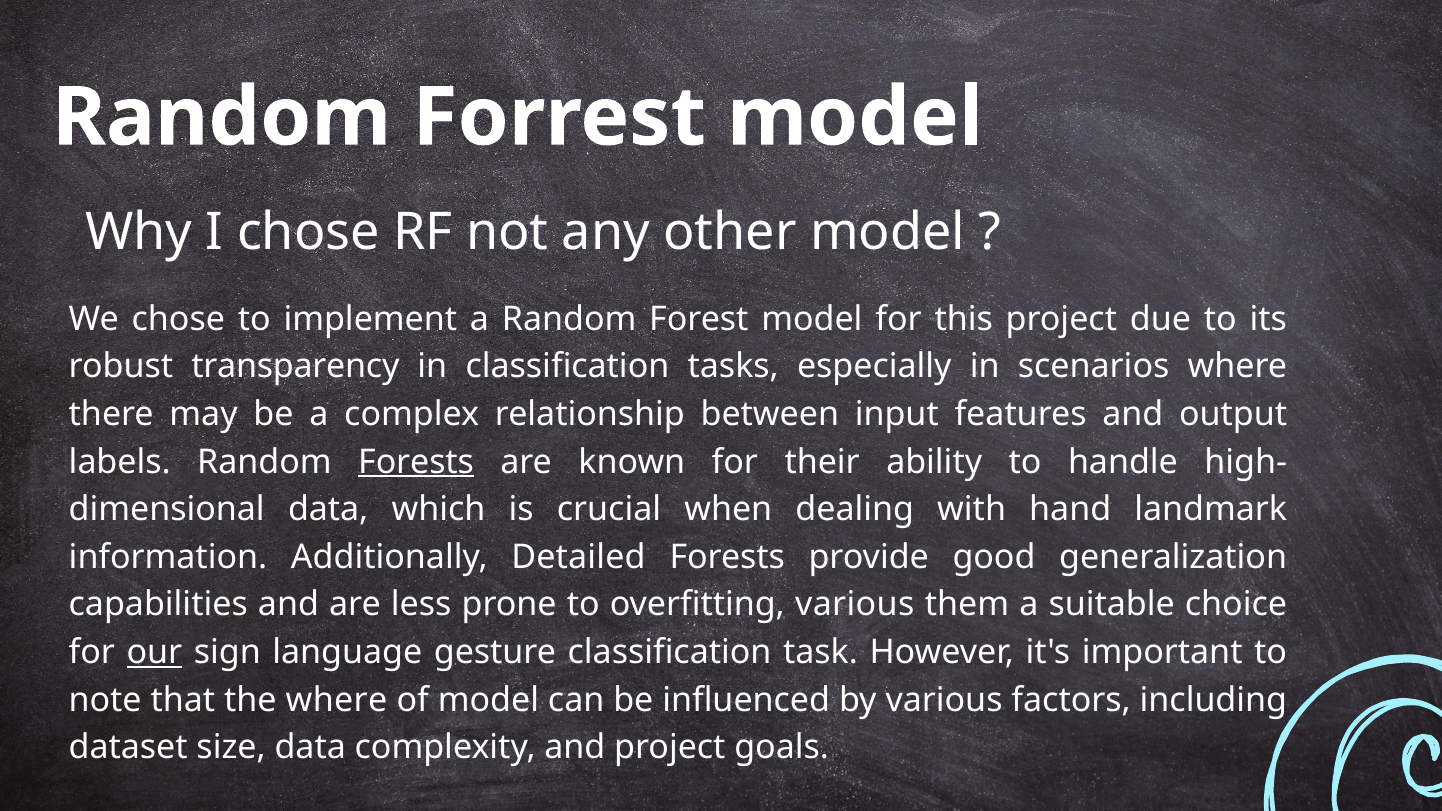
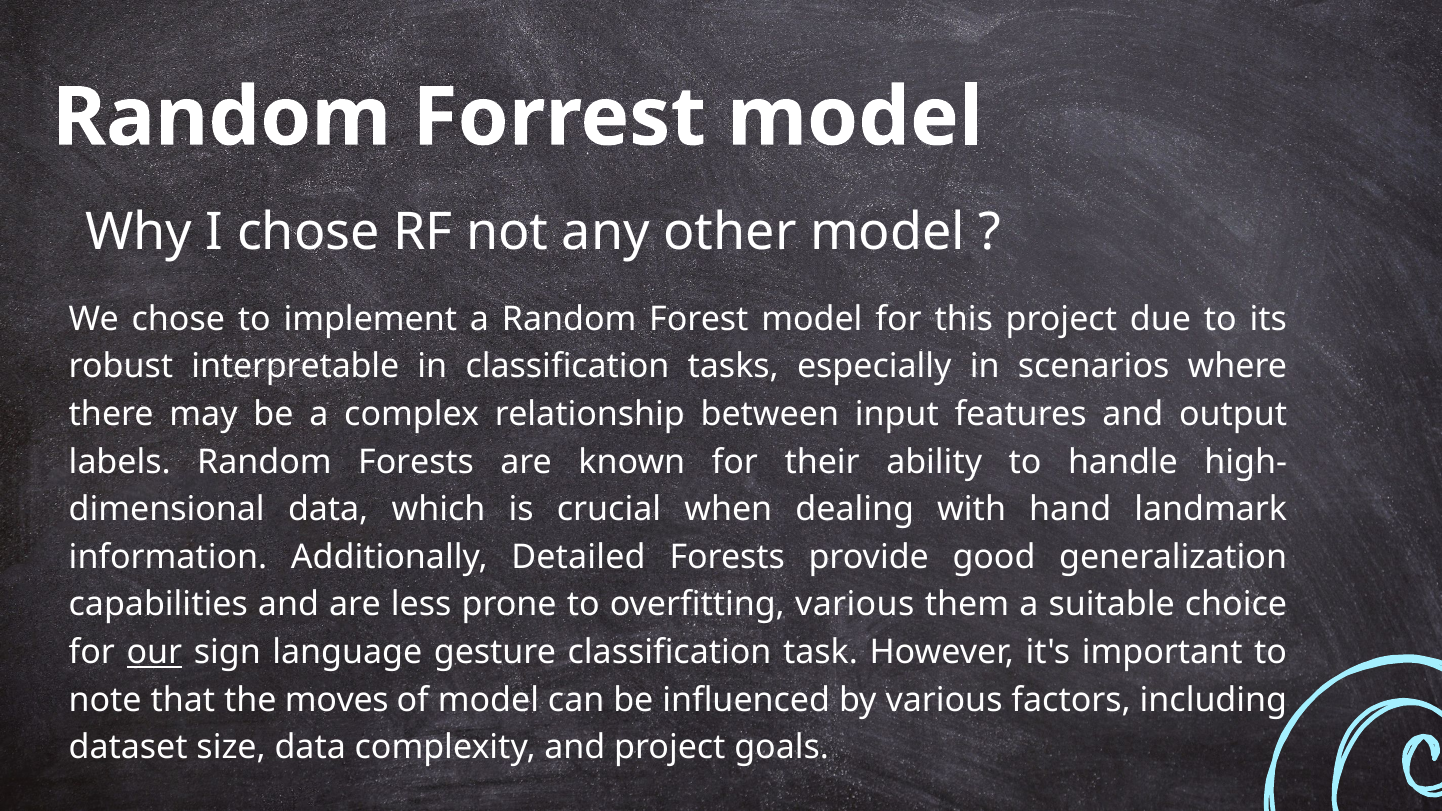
transparency: transparency -> interpretable (295, 367)
Forests underline: present -> none (416, 462)
the where: where -> moves (337, 700)
